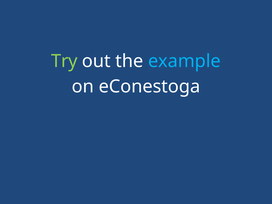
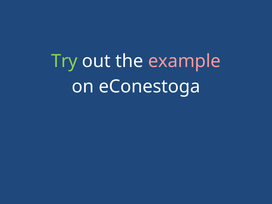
example colour: light blue -> pink (184, 61)
